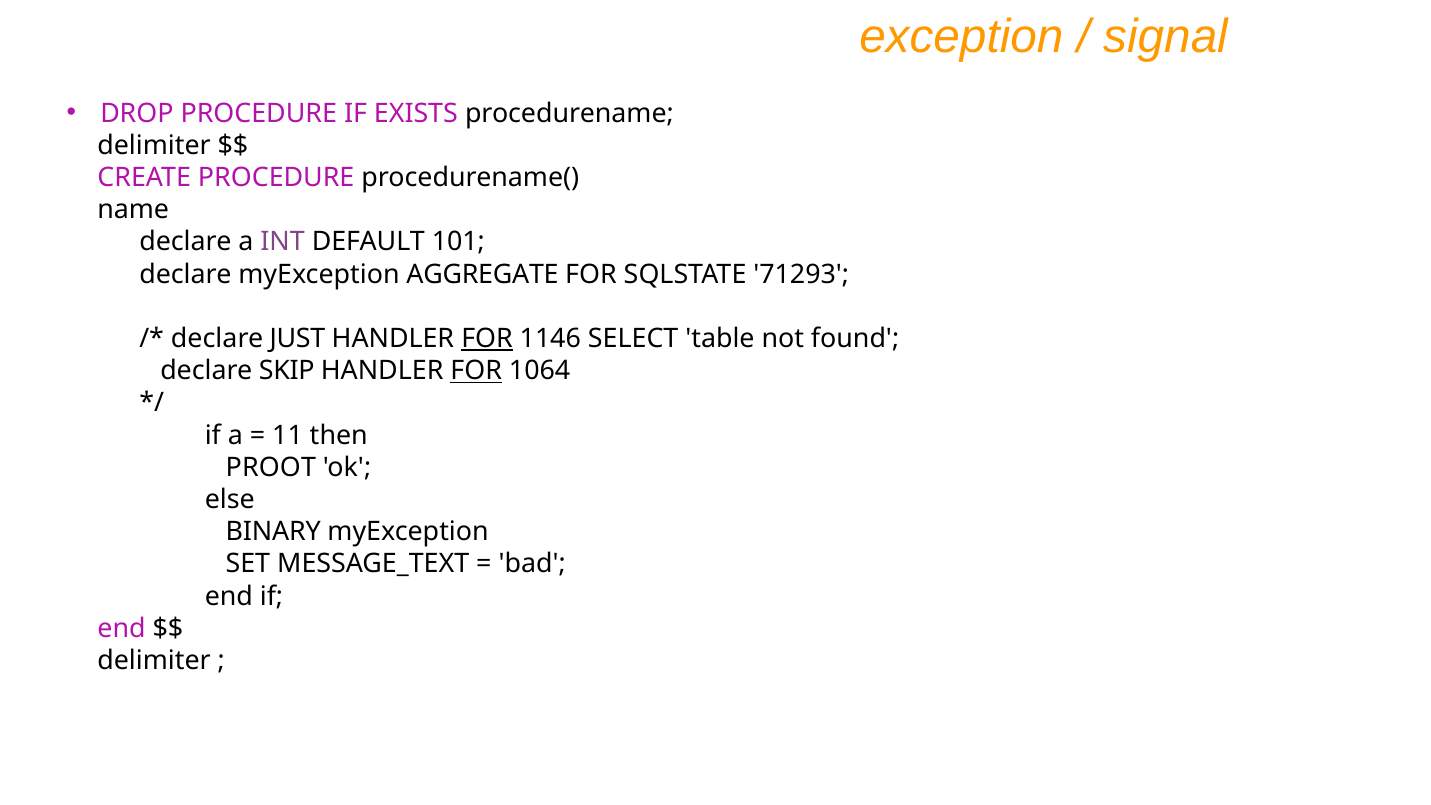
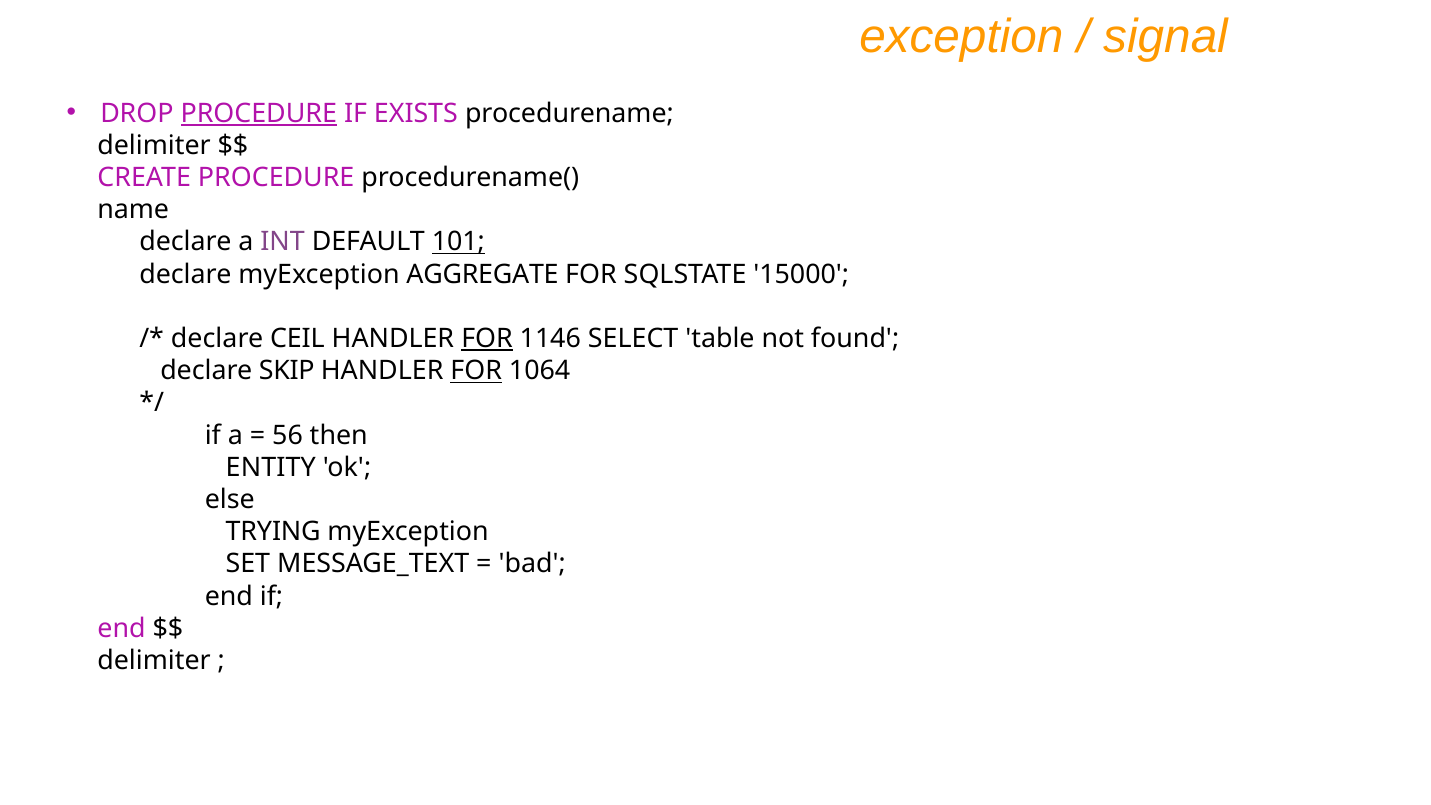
PROCEDURE underline: none -> present (259, 113)
101 underline: none -> present (458, 242)
71293: 71293 -> 15000 (801, 274)
JUST: JUST -> CEIL (297, 339)
11: 11 -> 56 (288, 435)
PROOT: PROOT -> ENTITY (271, 467)
BINARY: BINARY -> TRYING (273, 532)
